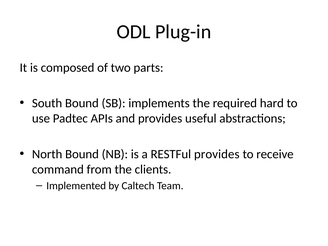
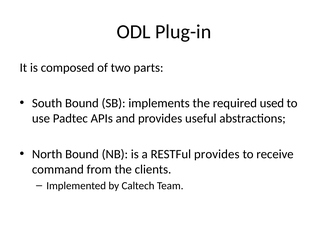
hard: hard -> used (272, 103)
